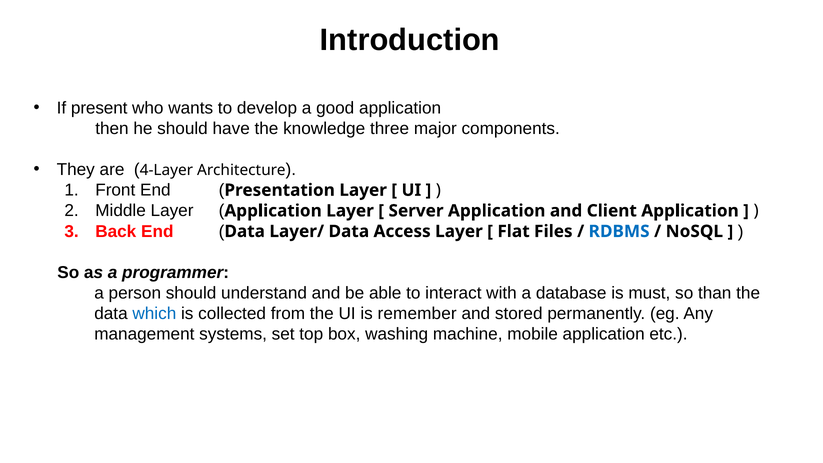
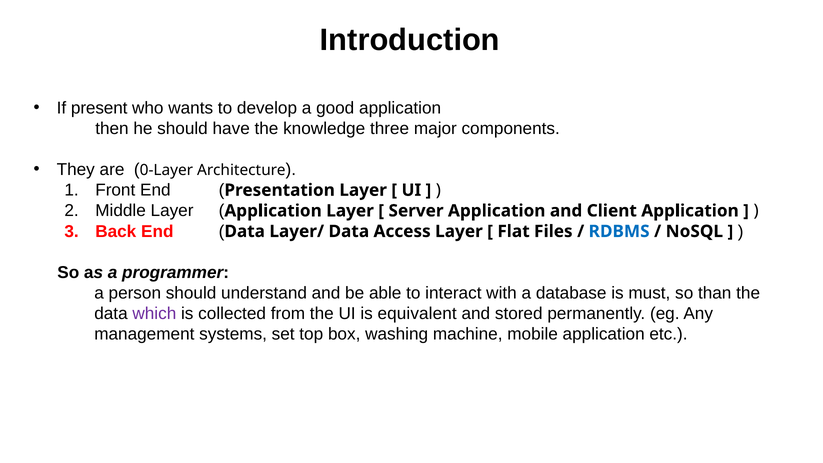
4-Layer: 4-Layer -> 0-Layer (166, 170)
which colour: blue -> purple (154, 314)
remember: remember -> equivalent (417, 314)
